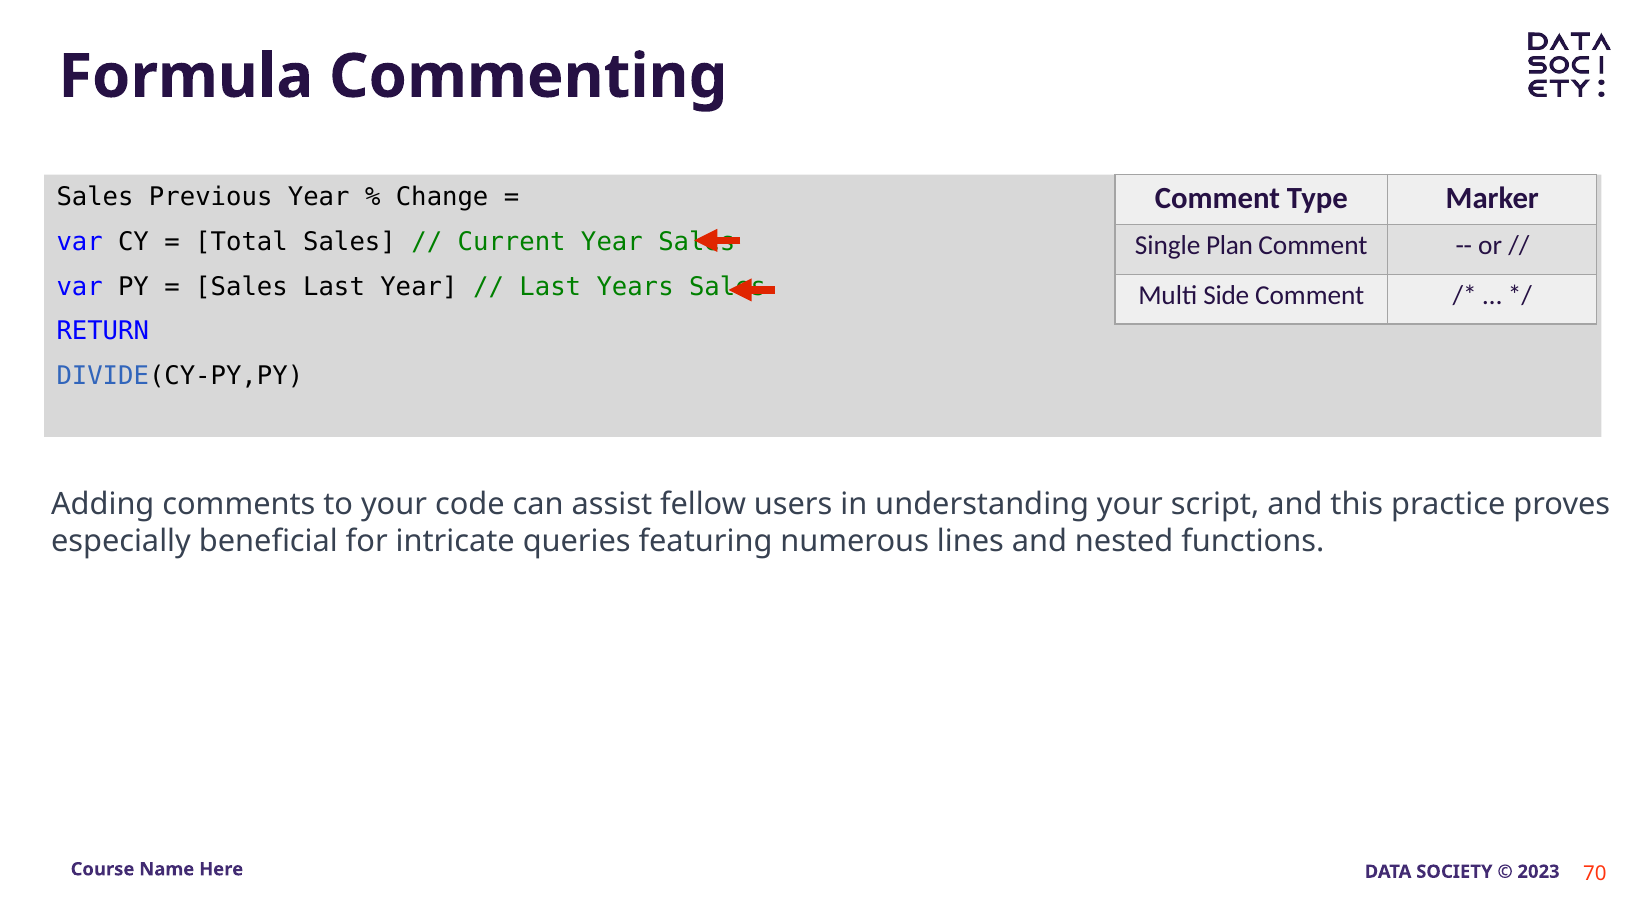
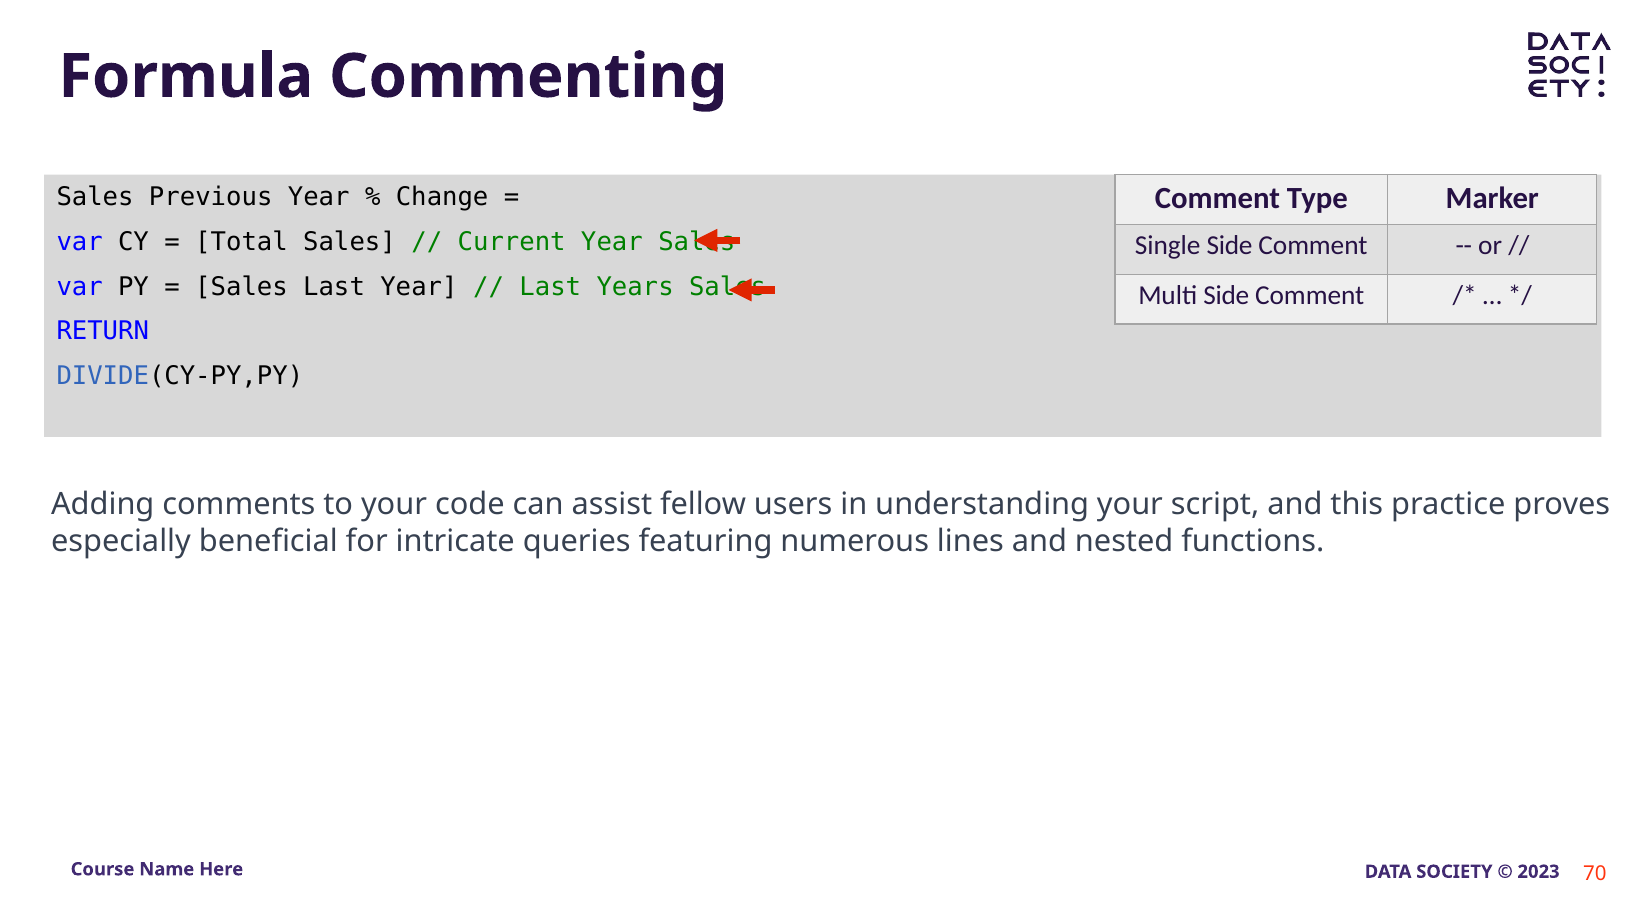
Single Plan: Plan -> Side (1230, 246)
